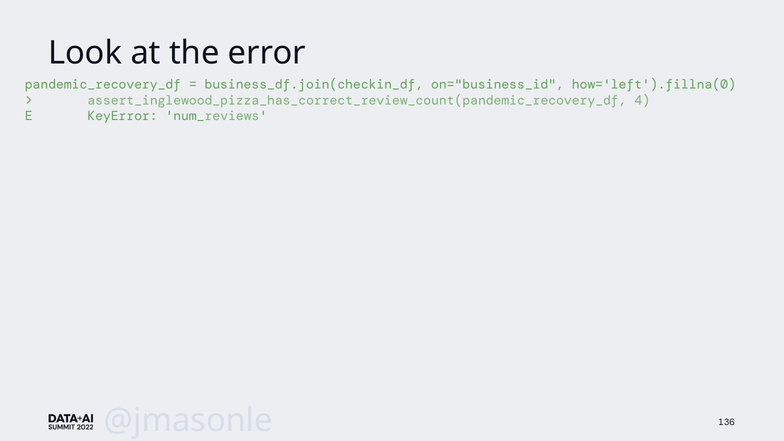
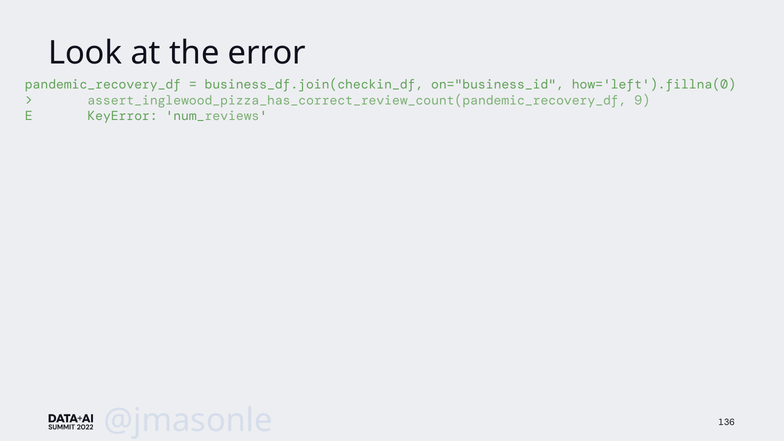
4: 4 -> 9 (642, 100)
